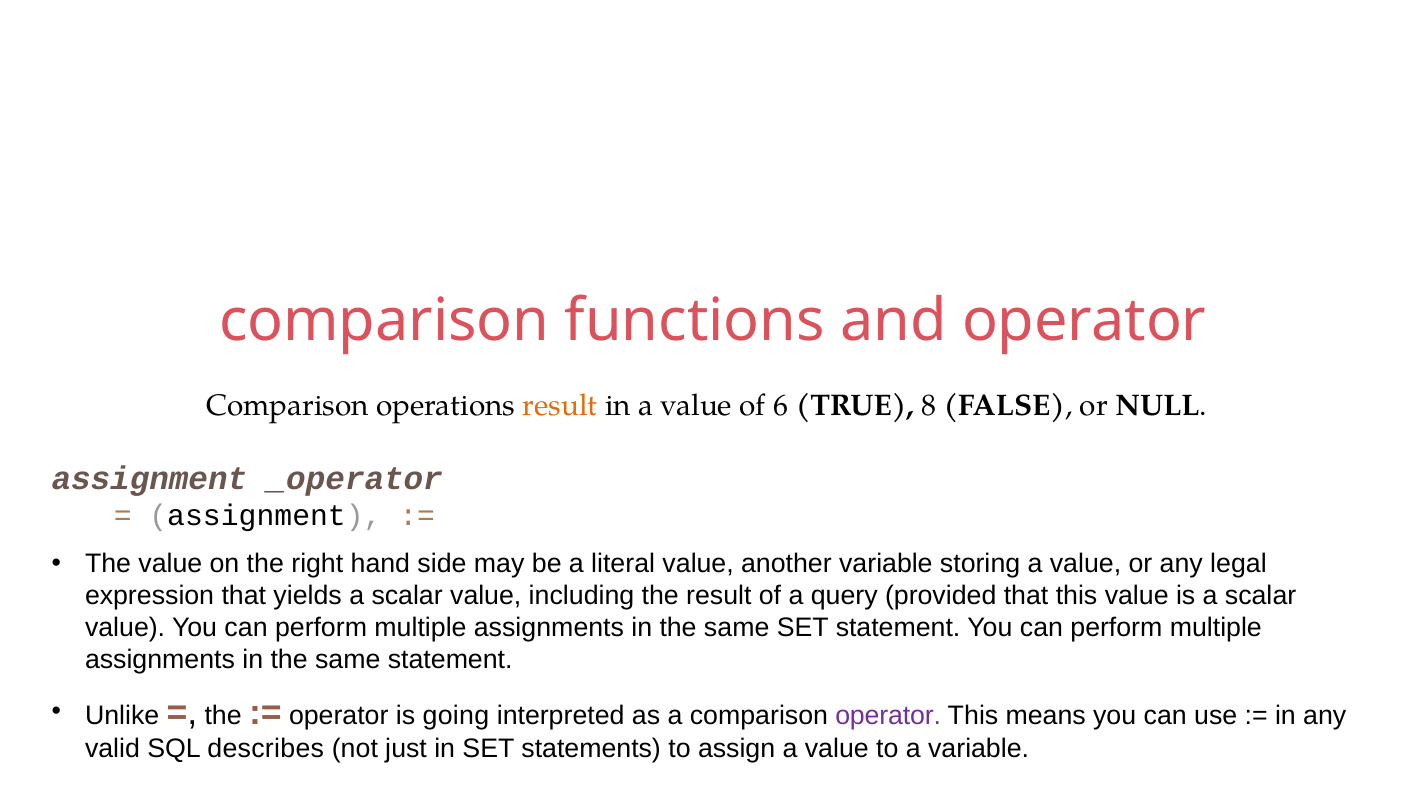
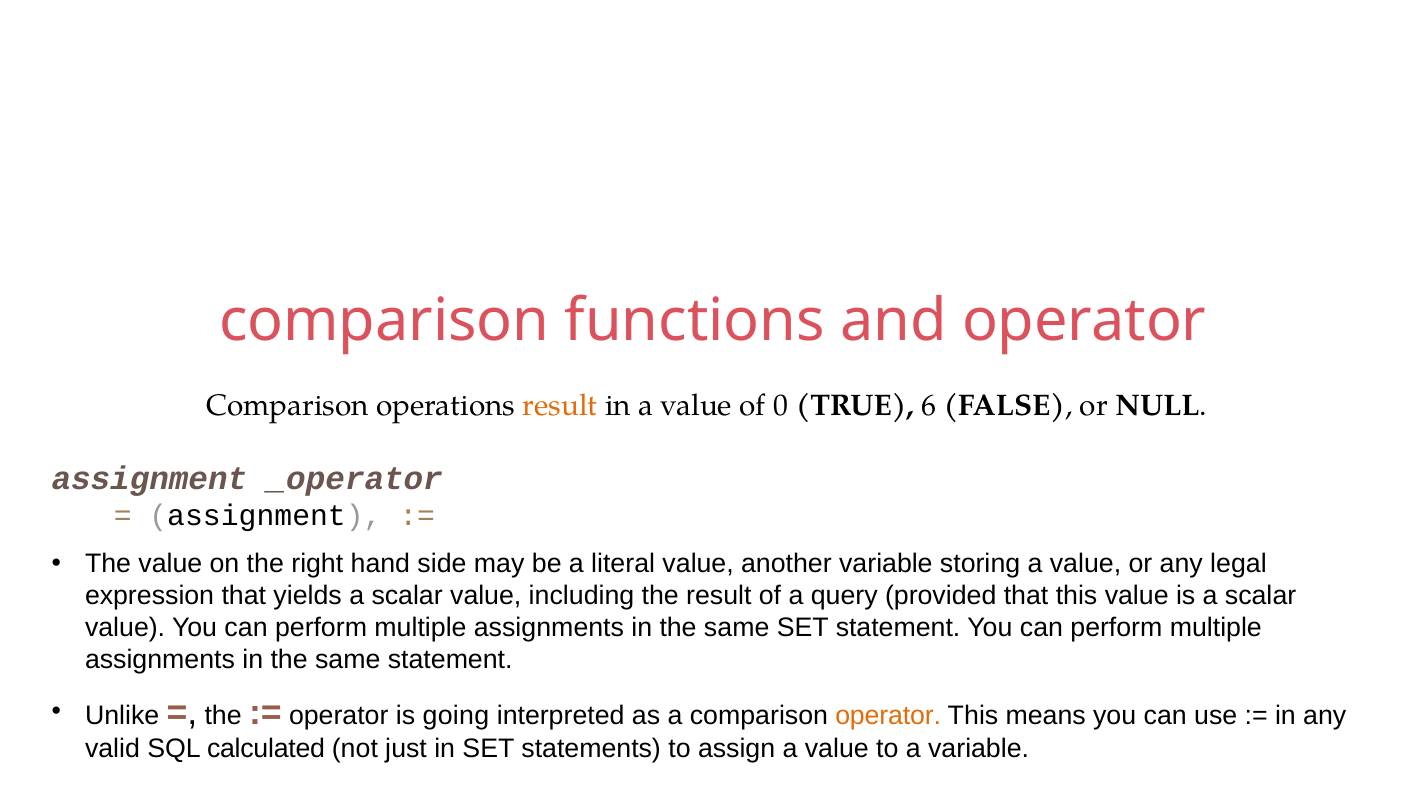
6: 6 -> 0 (781, 406)
8: 8 -> 6 (929, 406)
operator colour: purple -> orange (888, 715)
describes: describes -> calculated (266, 749)
